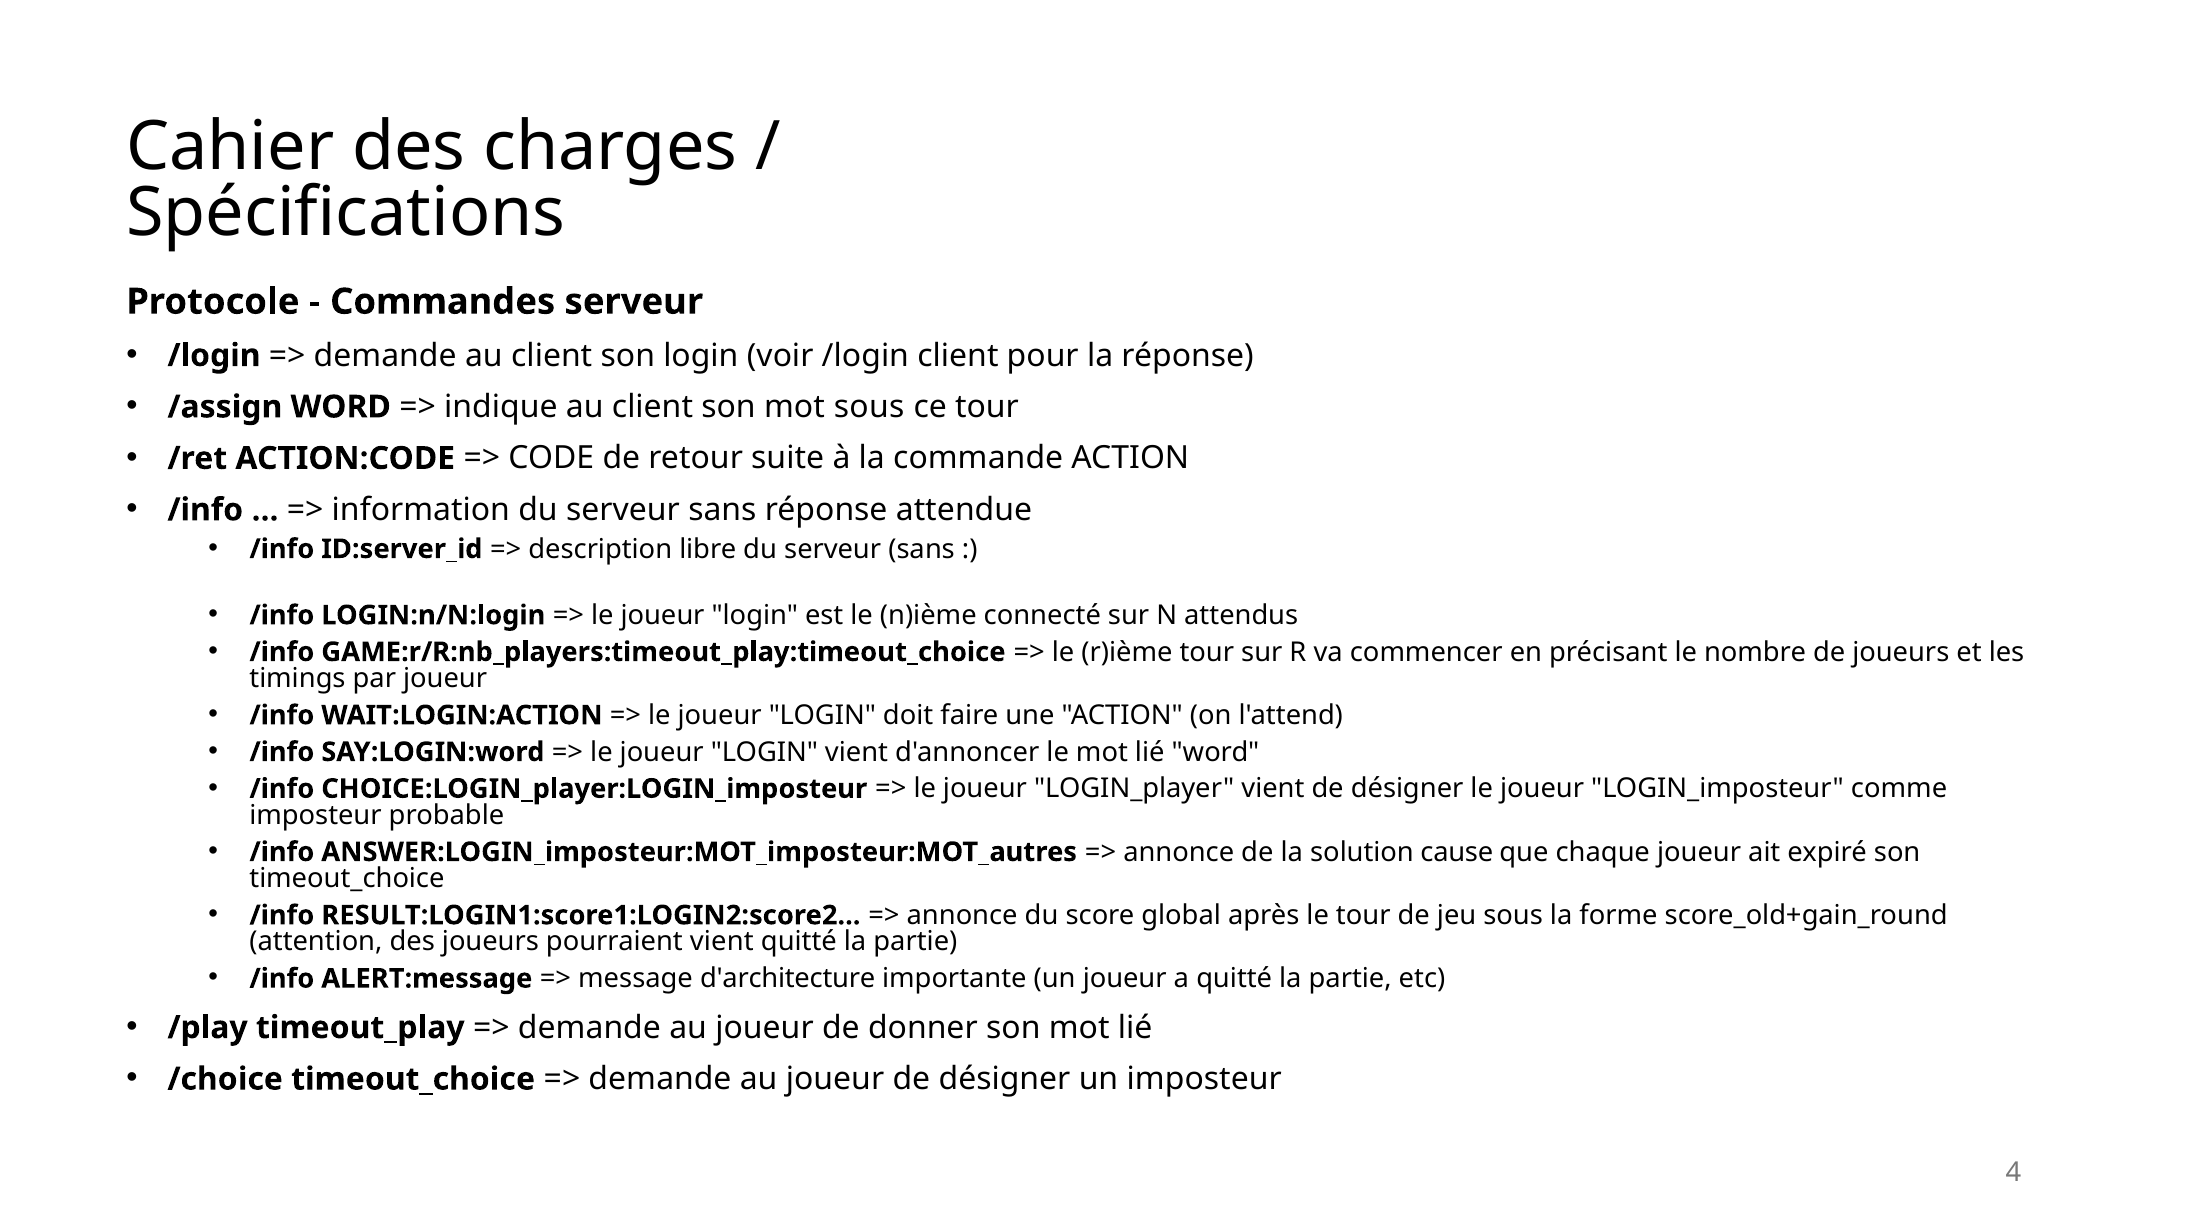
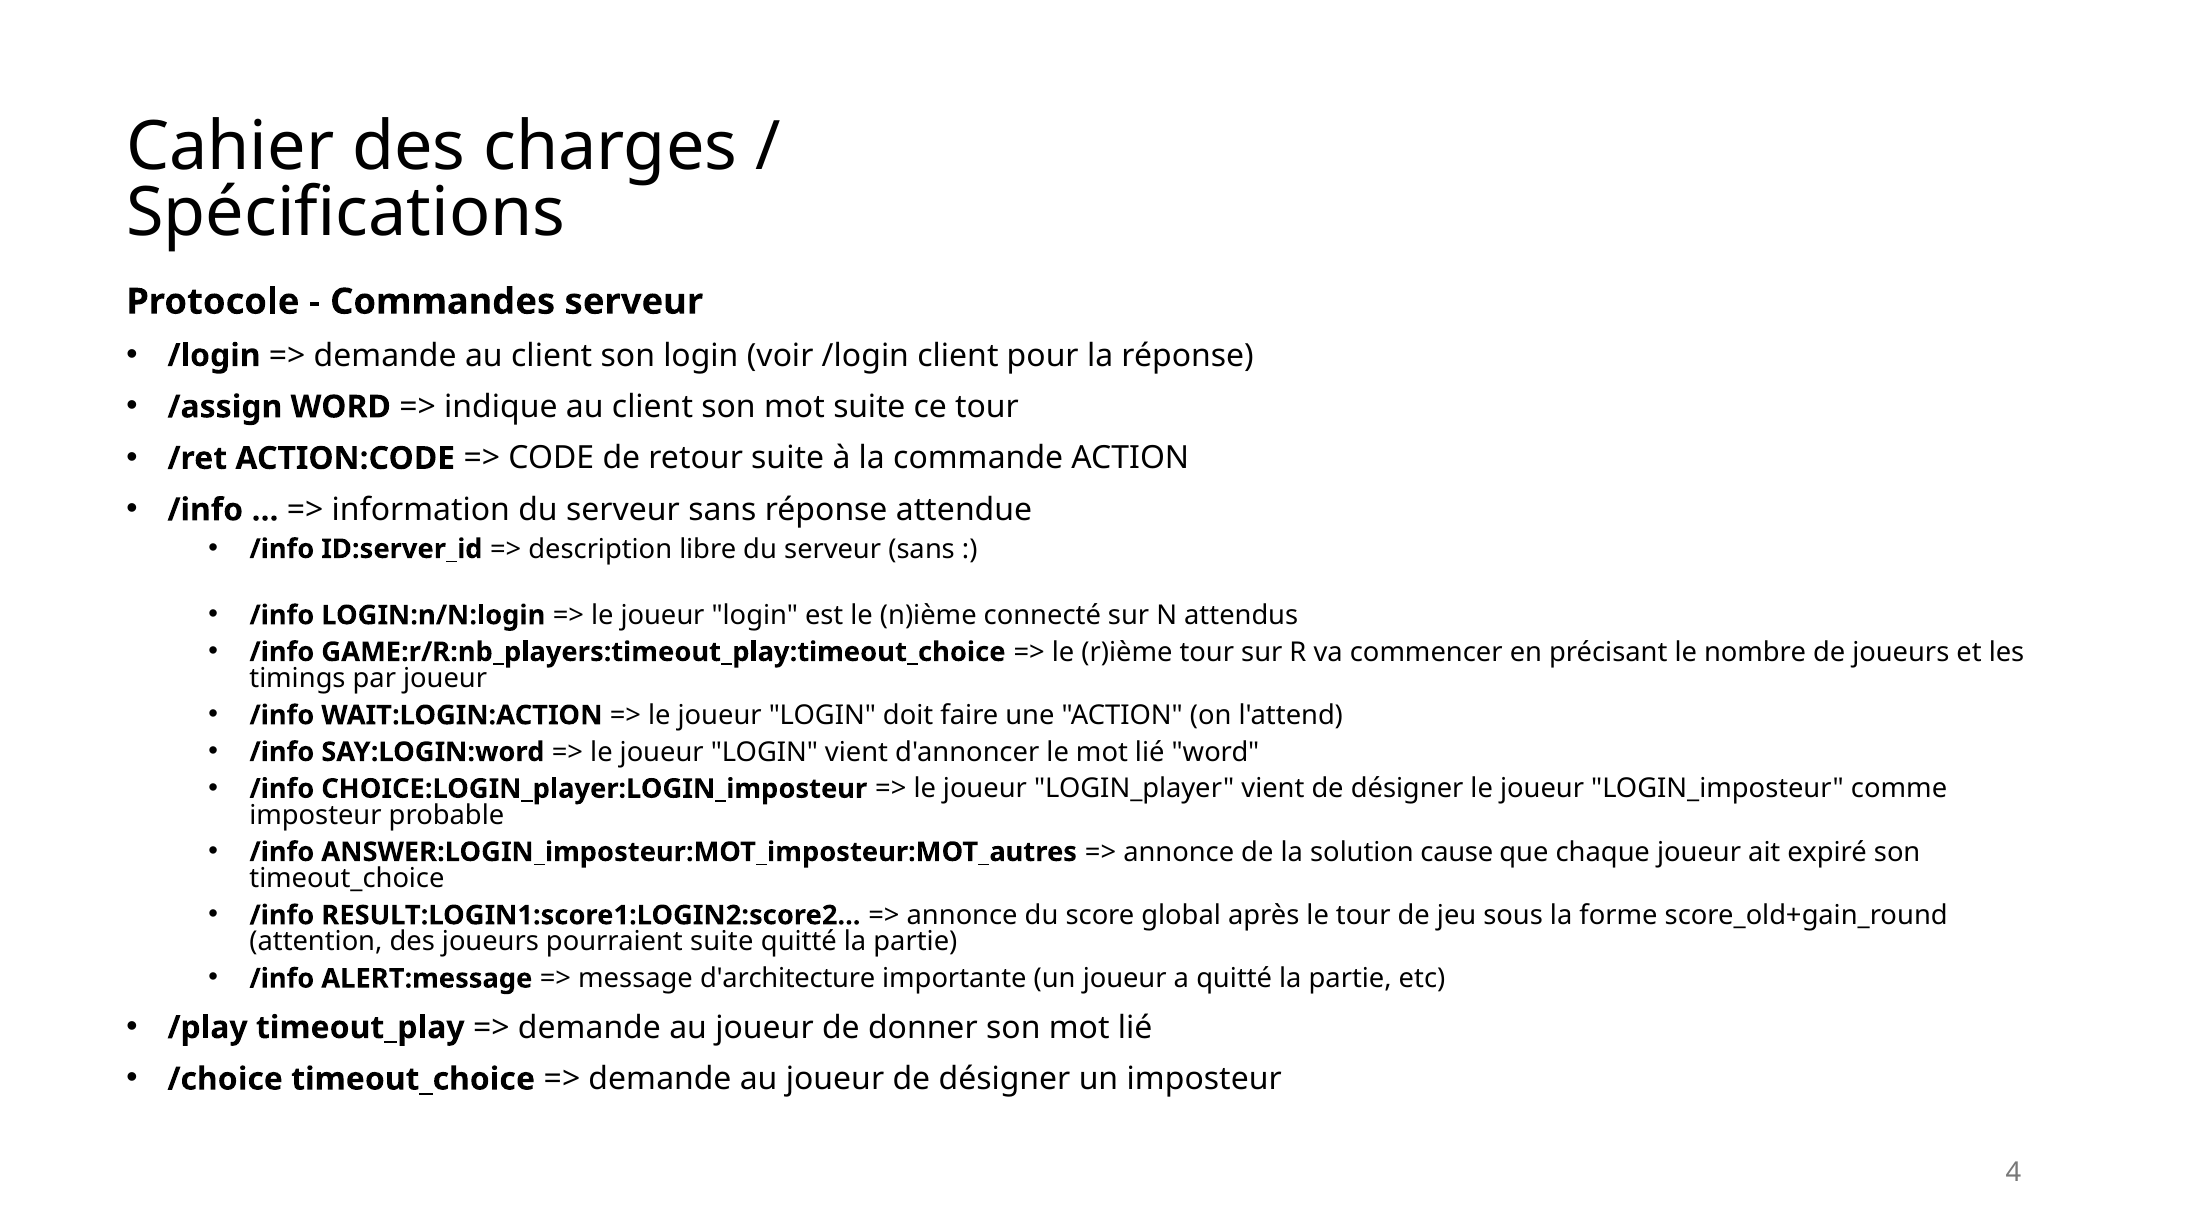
mot sous: sous -> suite (869, 407)
pourraient vient: vient -> suite (722, 942)
